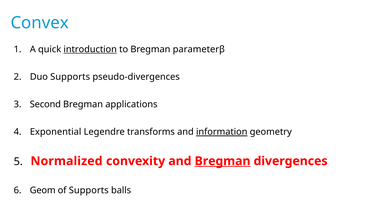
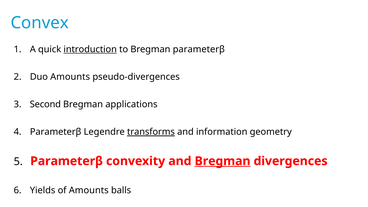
Duo Supports: Supports -> Amounts (70, 77)
Exponential: Exponential -> Parameterβ (56, 132)
transforms underline: none -> present (151, 132)
information underline: present -> none (222, 132)
Normalized: Normalized -> Parameterβ (67, 161)
Geom: Geom -> Yields (43, 190)
of Supports: Supports -> Amounts (89, 190)
